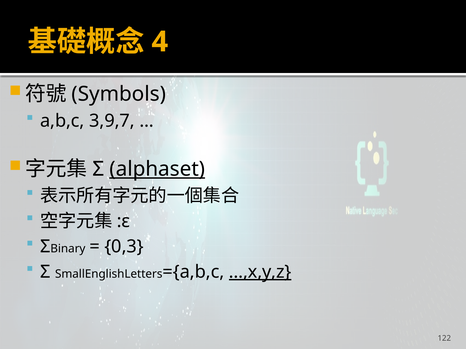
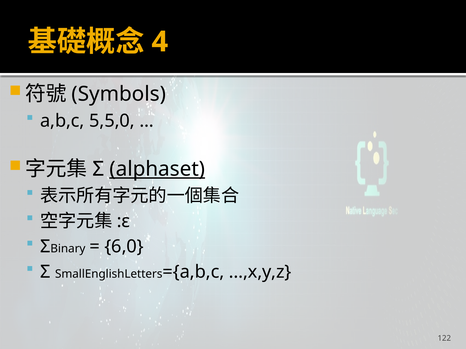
3,9,7: 3,9,7 -> 5,5,0 (112, 121)
0,3: 0,3 -> 6,0 (124, 247)
…,x,y,z underline: present -> none (260, 272)
